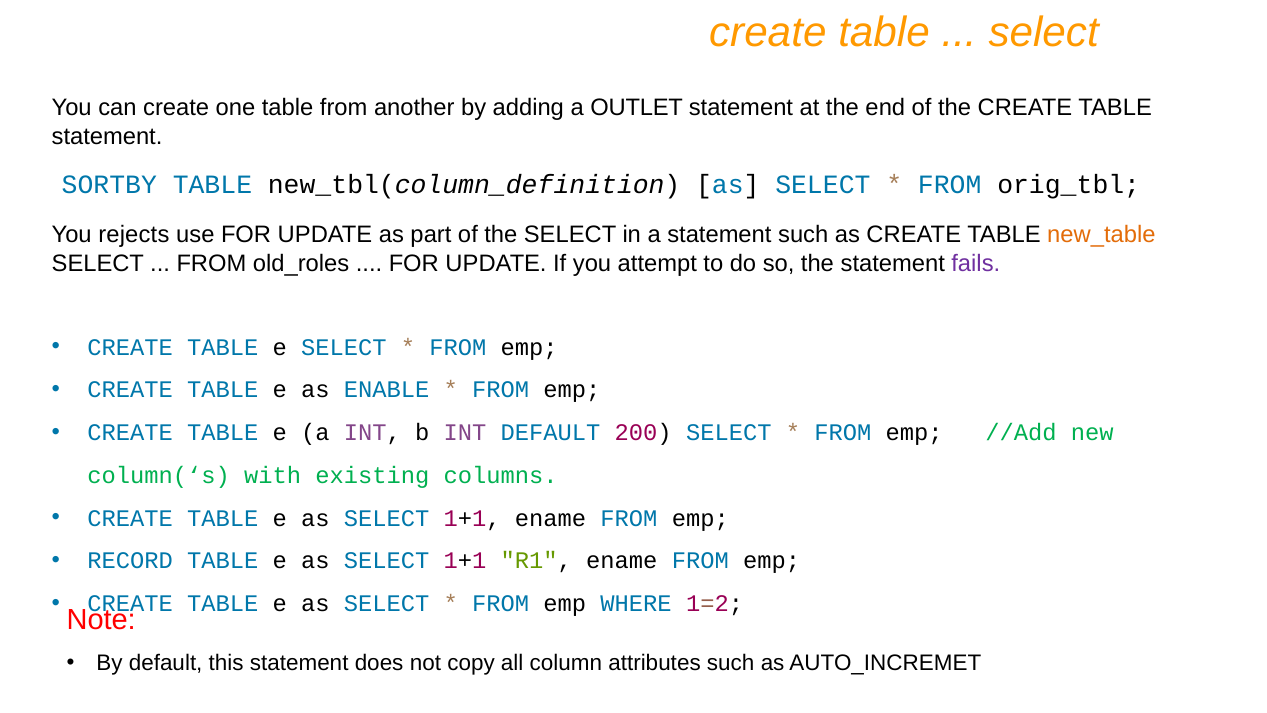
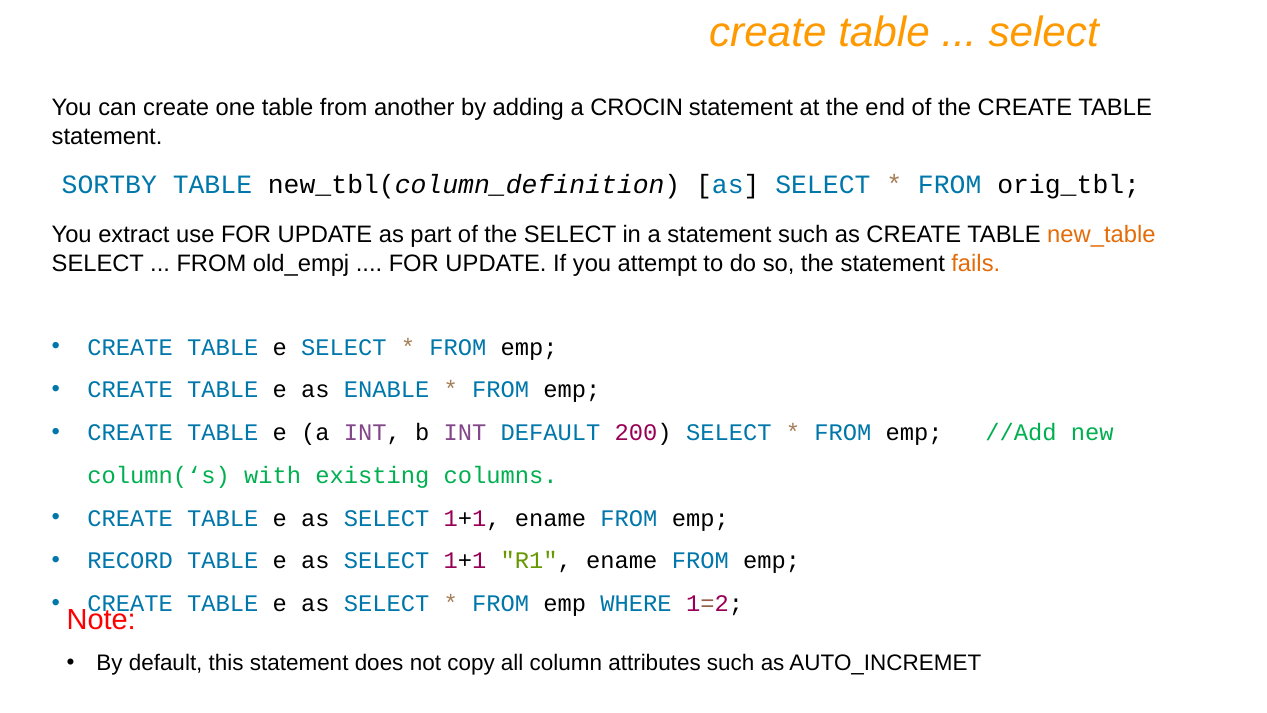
OUTLET: OUTLET -> CROCIN (637, 108)
rejects: rejects -> extract (134, 235)
old_roles: old_roles -> old_empj (301, 263)
fails colour: purple -> orange (976, 263)
